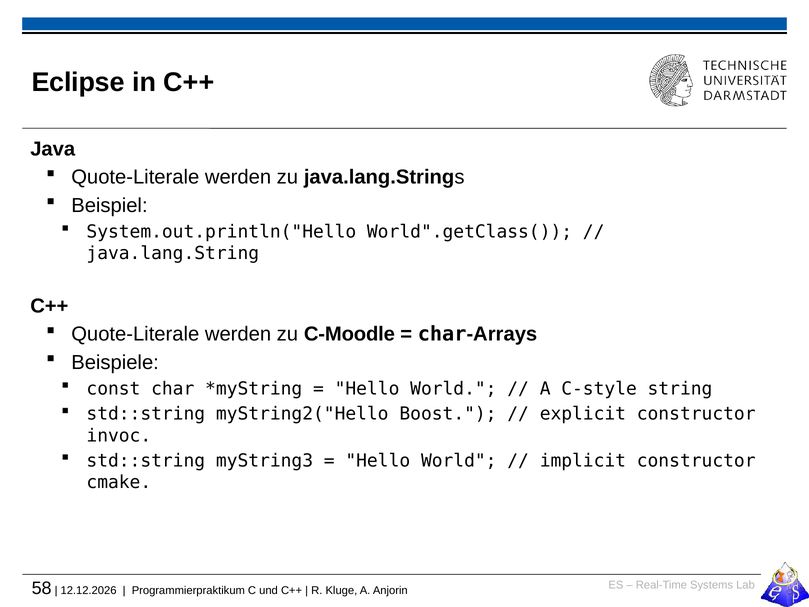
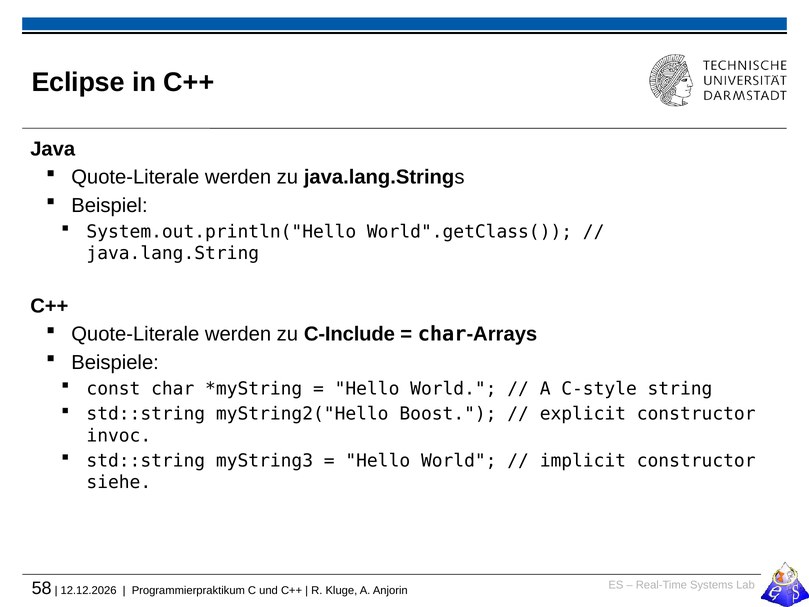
C-Moodle: C-Moodle -> C-Include (349, 334)
cmake: cmake -> siehe (119, 482)
